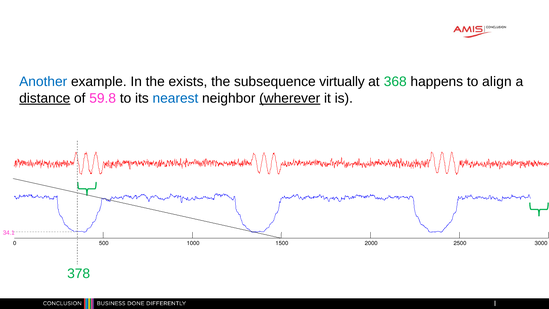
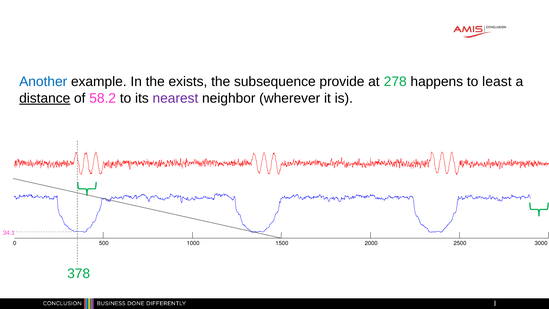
virtually: virtually -> provide (342, 82)
368: 368 -> 278 (395, 82)
align: align -> least (497, 82)
59.8: 59.8 -> 58.2 (103, 98)
nearest colour: blue -> purple (175, 98)
wherever underline: present -> none (290, 98)
